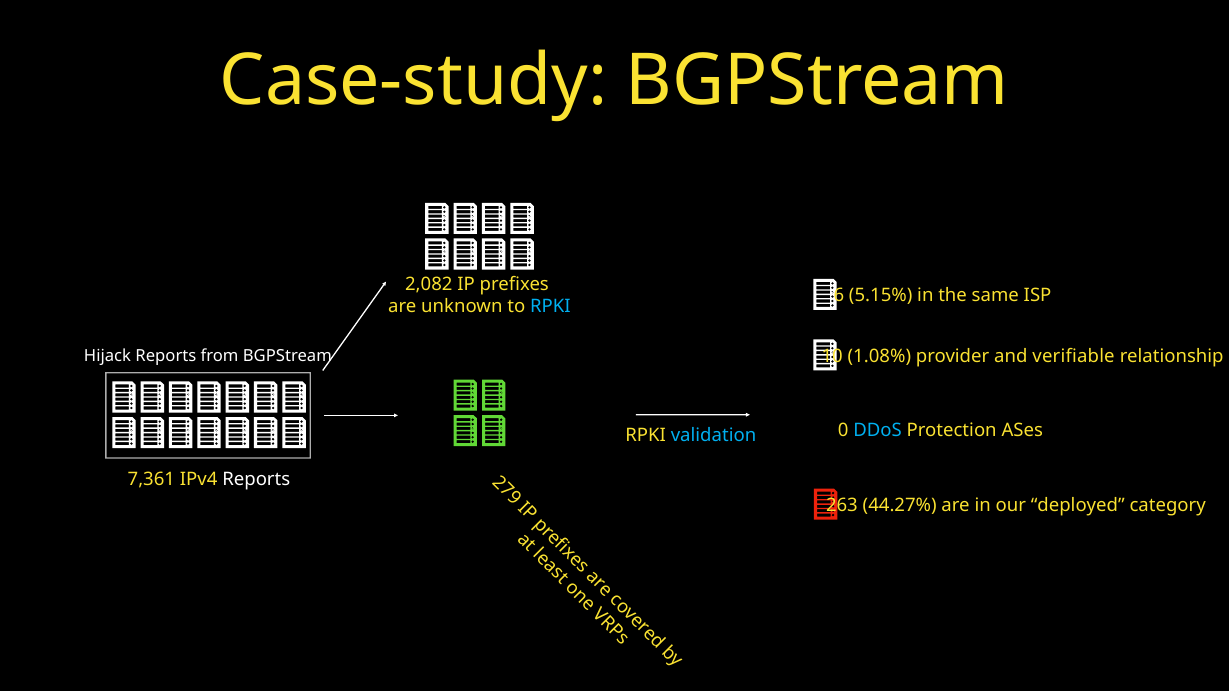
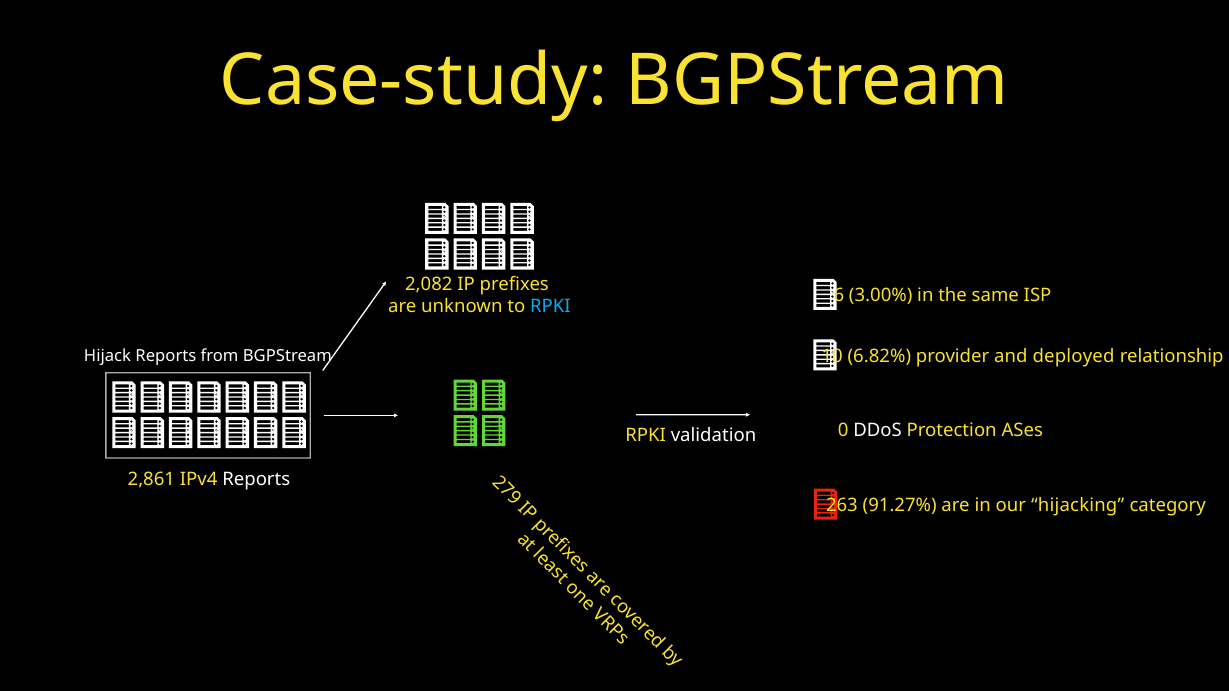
5.15%: 5.15% -> 3.00% (881, 296)
1.08%: 1.08% -> 6.82% (879, 356)
verifiable: verifiable -> deployed (1074, 356)
DDoS colour: light blue -> white (878, 431)
validation colour: light blue -> white (714, 435)
7,361: 7,361 -> 2,861 (151, 479)
44.27%: 44.27% -> 91.27% (900, 506)
deployed: deployed -> hijacking (1078, 506)
